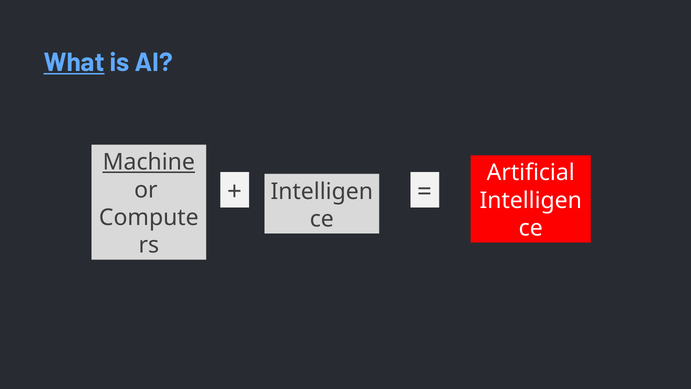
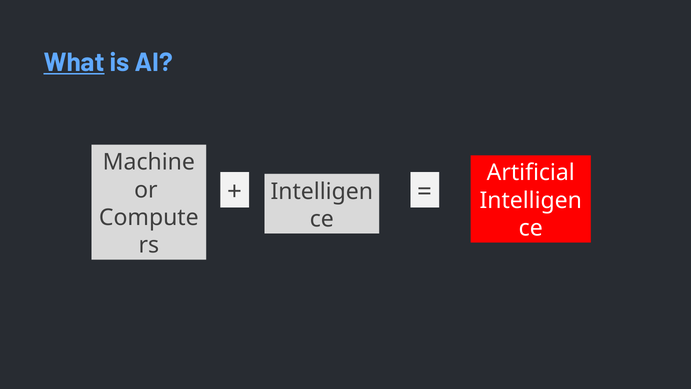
Machine underline: present -> none (149, 162)
